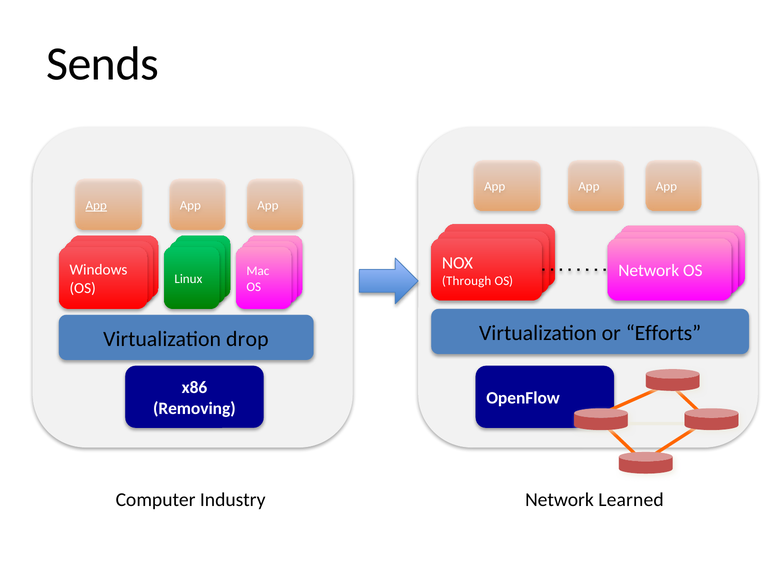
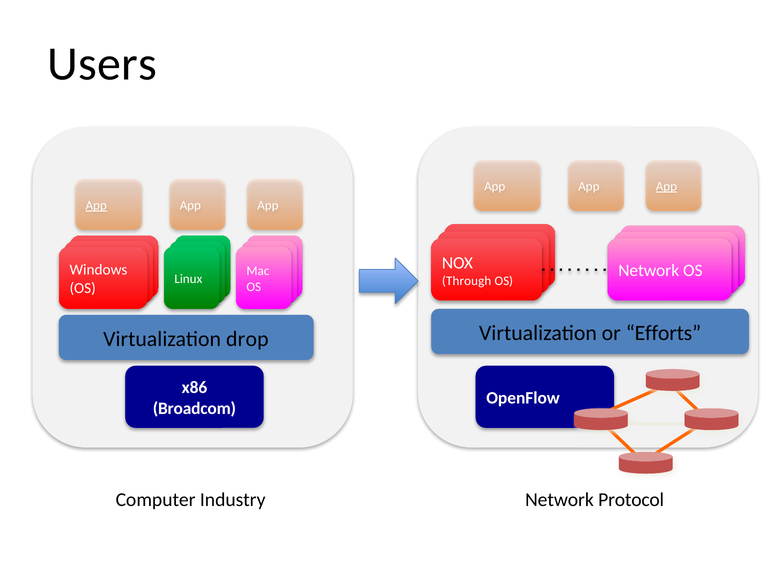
Sends: Sends -> Users (102, 64)
App underline: none -> present (666, 186)
Removing: Removing -> Broadcom (194, 408)
Learned: Learned -> Protocol (631, 500)
